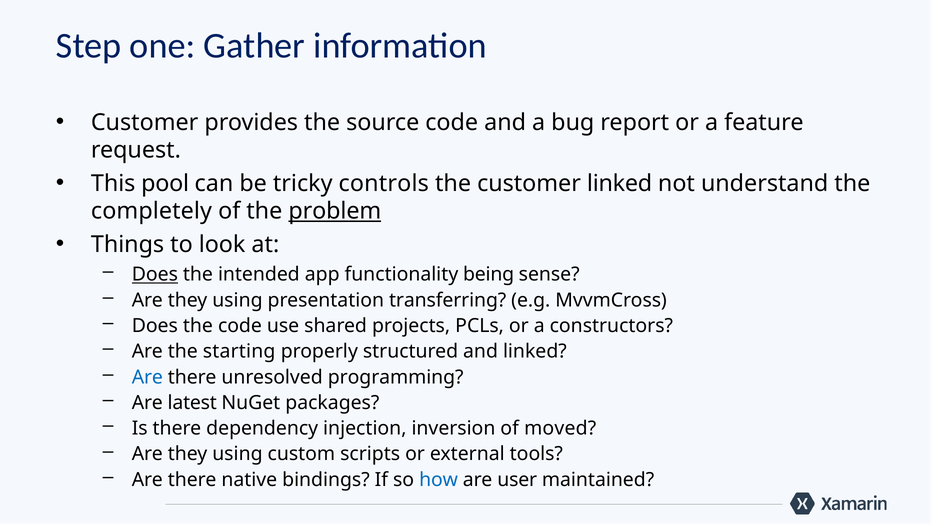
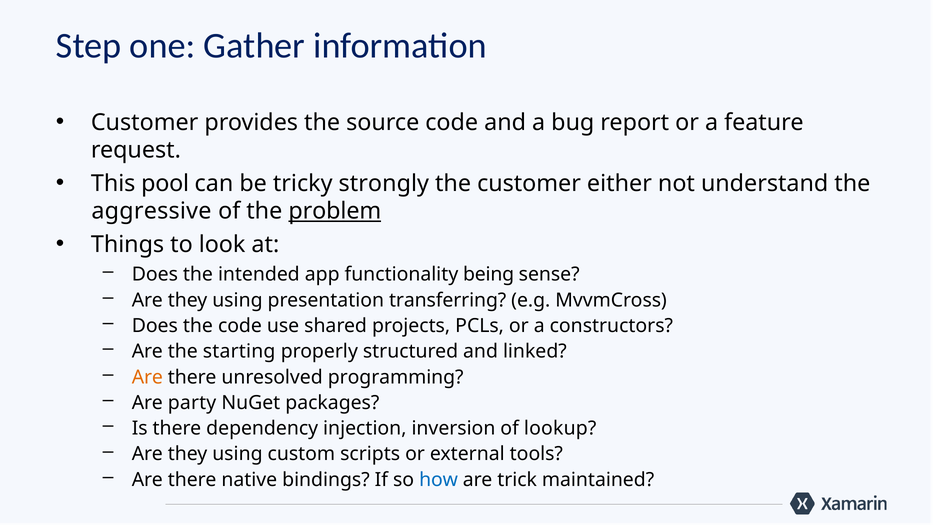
controls: controls -> strongly (384, 183)
customer linked: linked -> either (619, 183)
completely: completely -> aggressive (151, 211)
Does underline: present -> none (155, 274)
Are colour: blue -> orange (147, 377)
latest: latest -> party (192, 403)
moved: moved -> lookup (560, 428)
user: user -> trick (517, 480)
